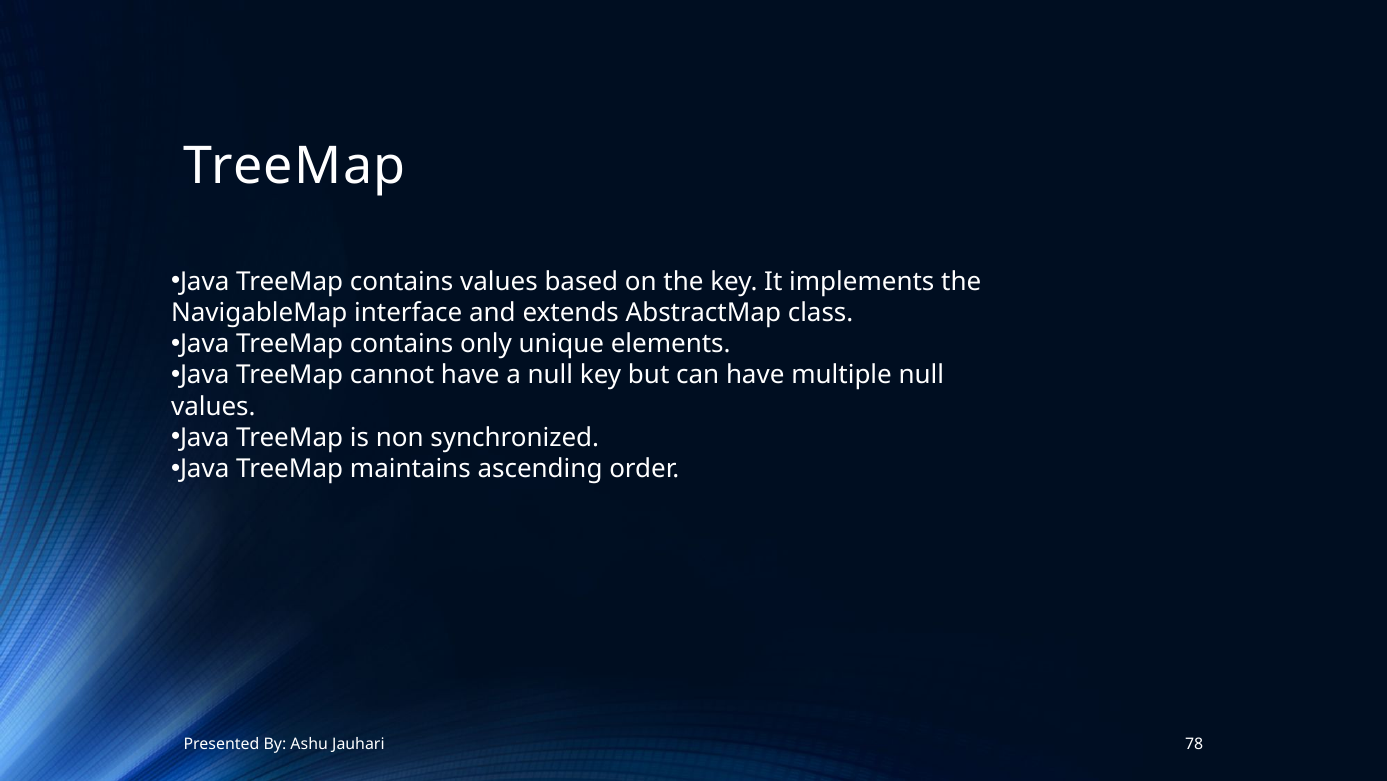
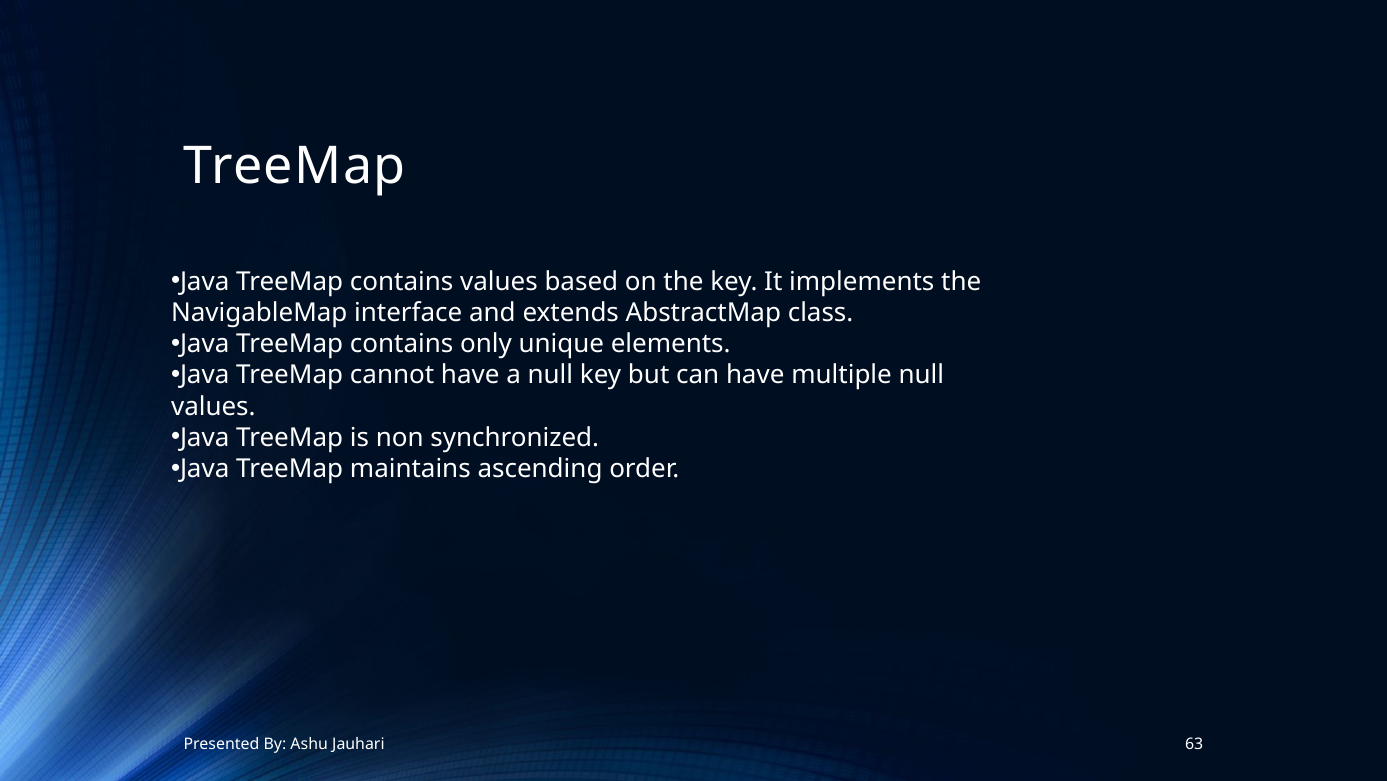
78: 78 -> 63 (1194, 744)
